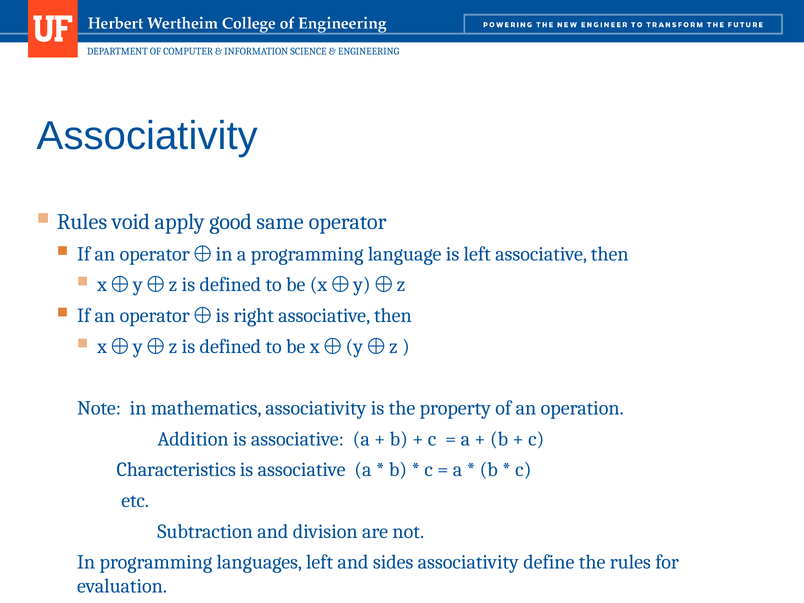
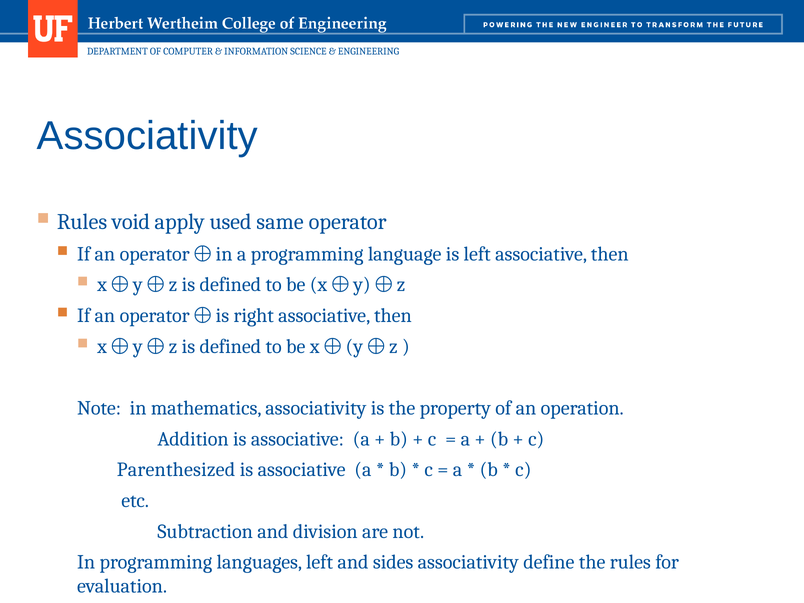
good: good -> used (231, 222)
Characteristics: Characteristics -> Parenthesized (176, 470)
